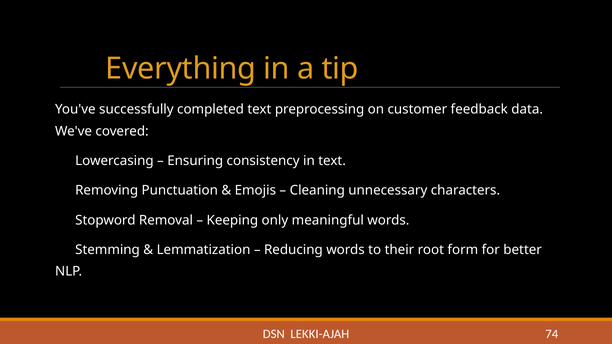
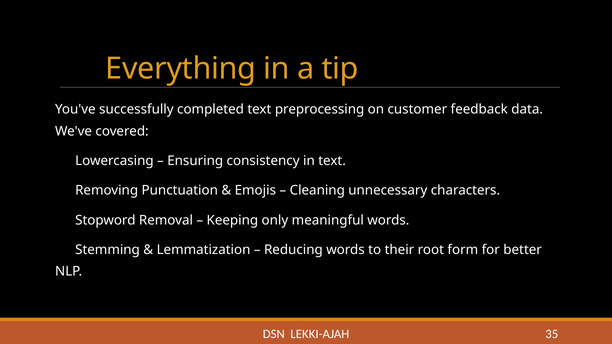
74: 74 -> 35 (552, 334)
